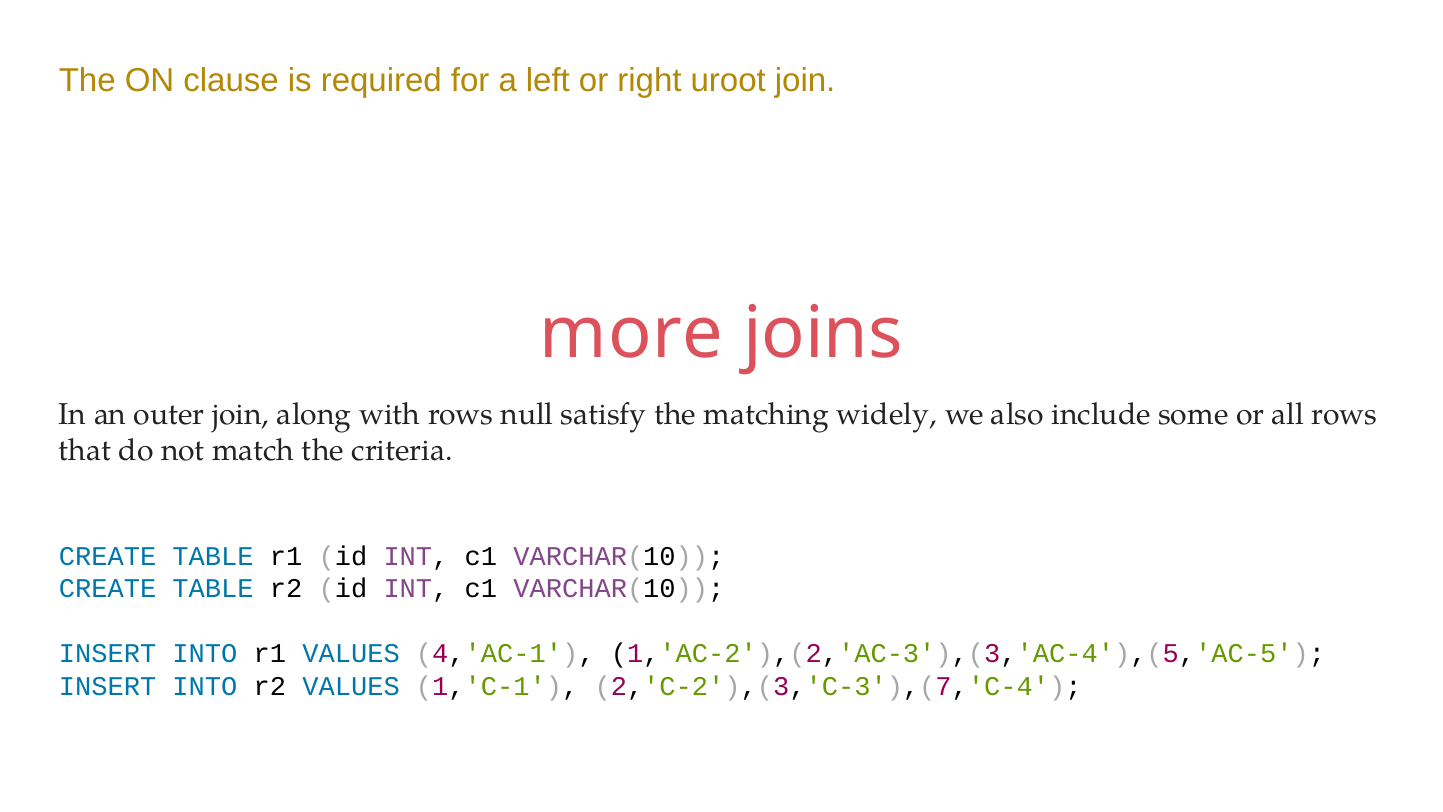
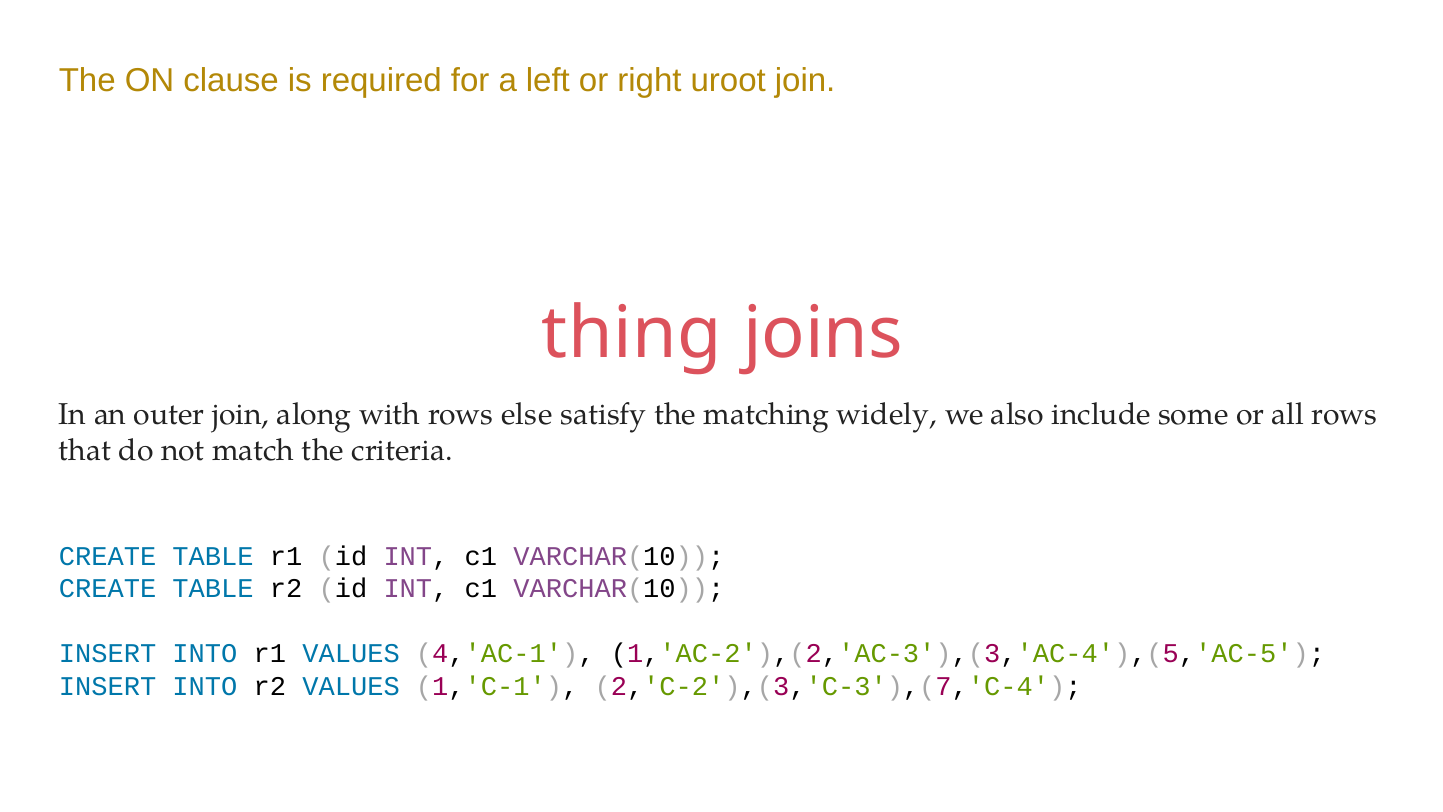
more: more -> thing (632, 333)
null: null -> else (527, 414)
